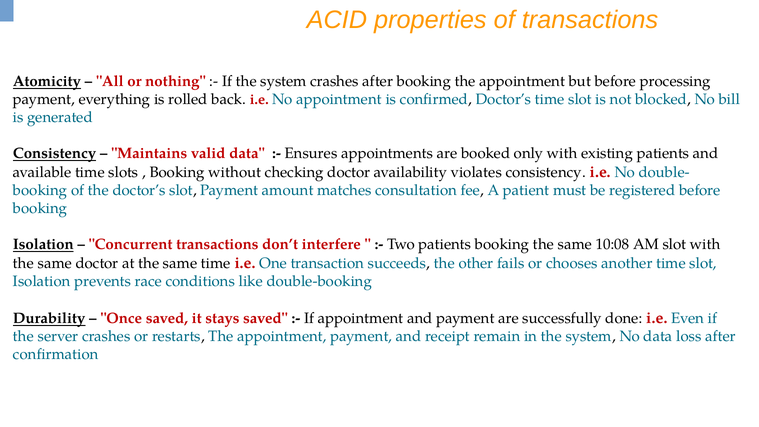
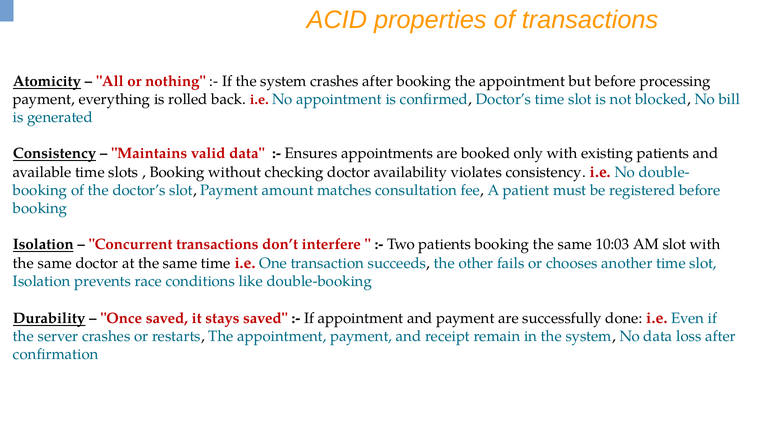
10:08: 10:08 -> 10:03 (613, 244)
